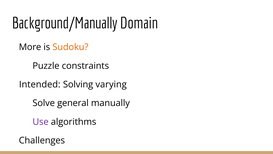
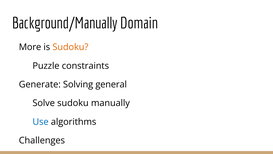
Intended: Intended -> Generate (40, 84)
varying: varying -> general (111, 84)
Solve general: general -> sudoku (73, 103)
Use colour: purple -> blue (41, 122)
